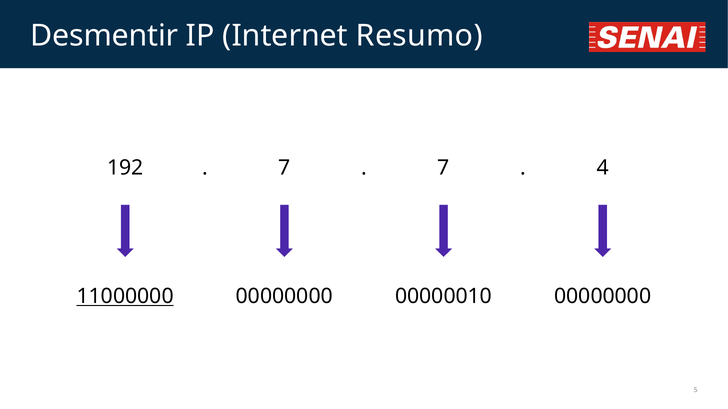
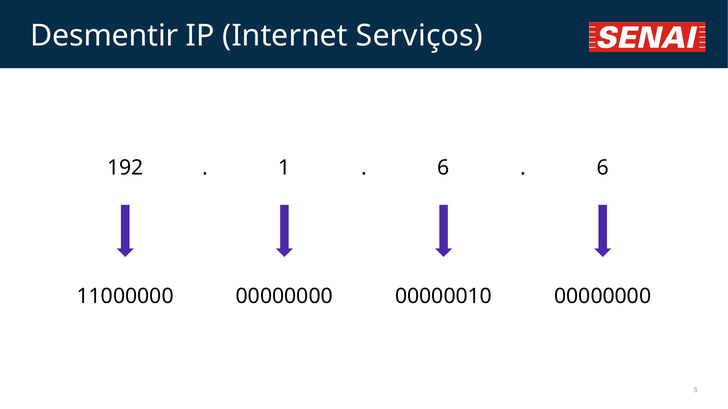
Resumo: Resumo -> Serviços (419, 36)
7: 7 -> 1 (284, 168)
7: 7 -> 6 (444, 168)
4: 4 -> 6 (603, 168)
11000000 underline: present -> none (125, 297)
